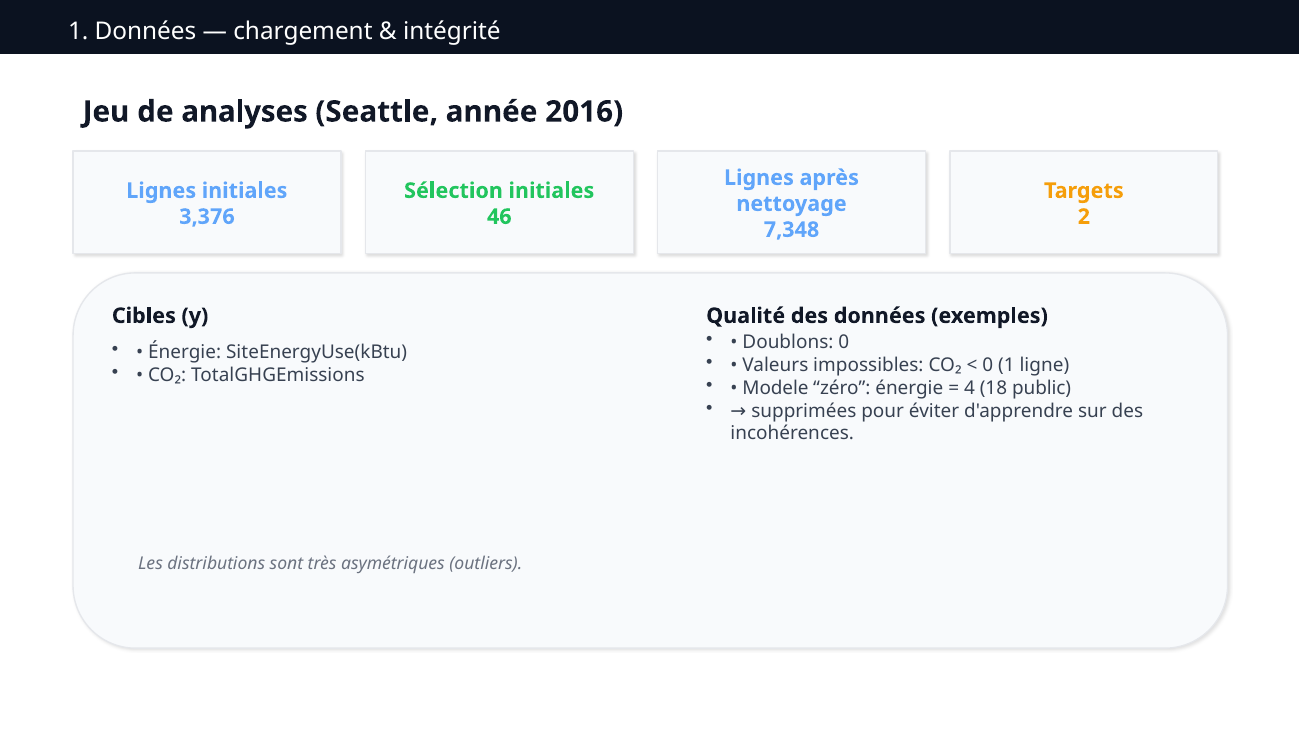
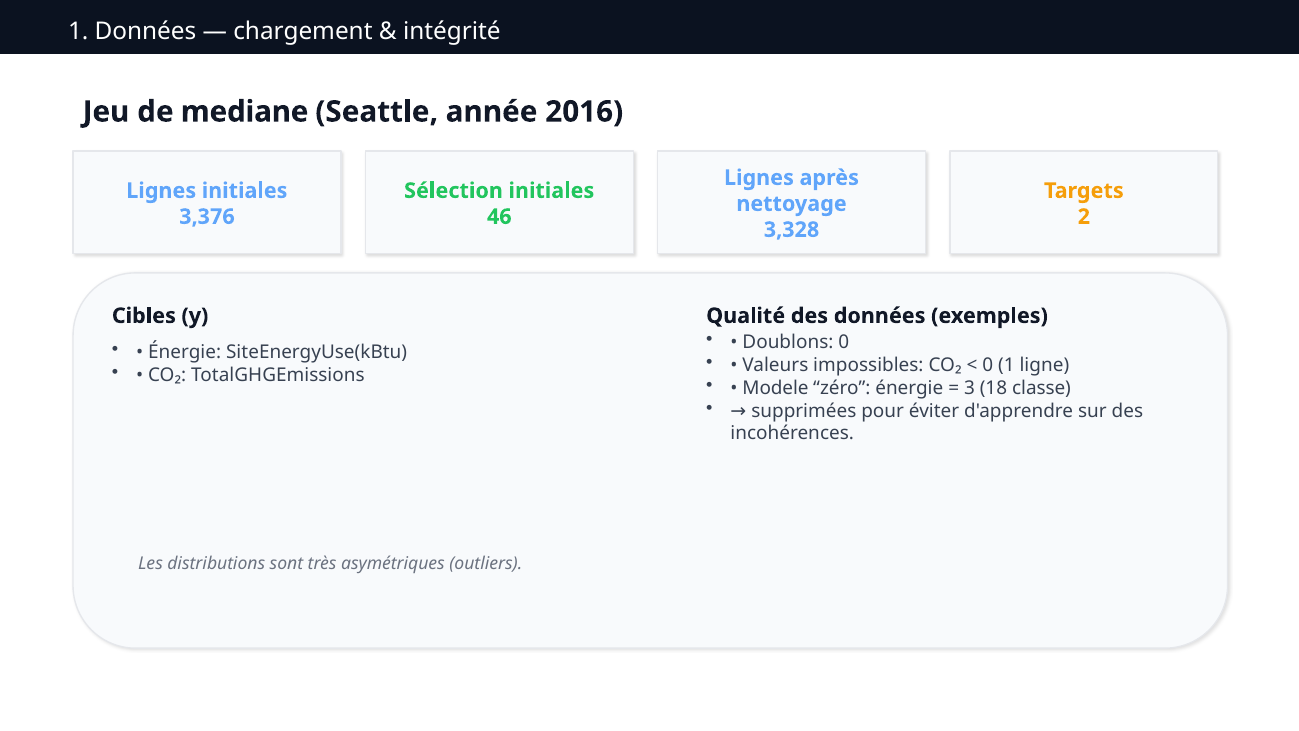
analyses: analyses -> mediane (245, 112)
7,348: 7,348 -> 3,328 (792, 230)
4: 4 -> 3 (970, 388)
public: public -> classe (1042, 388)
